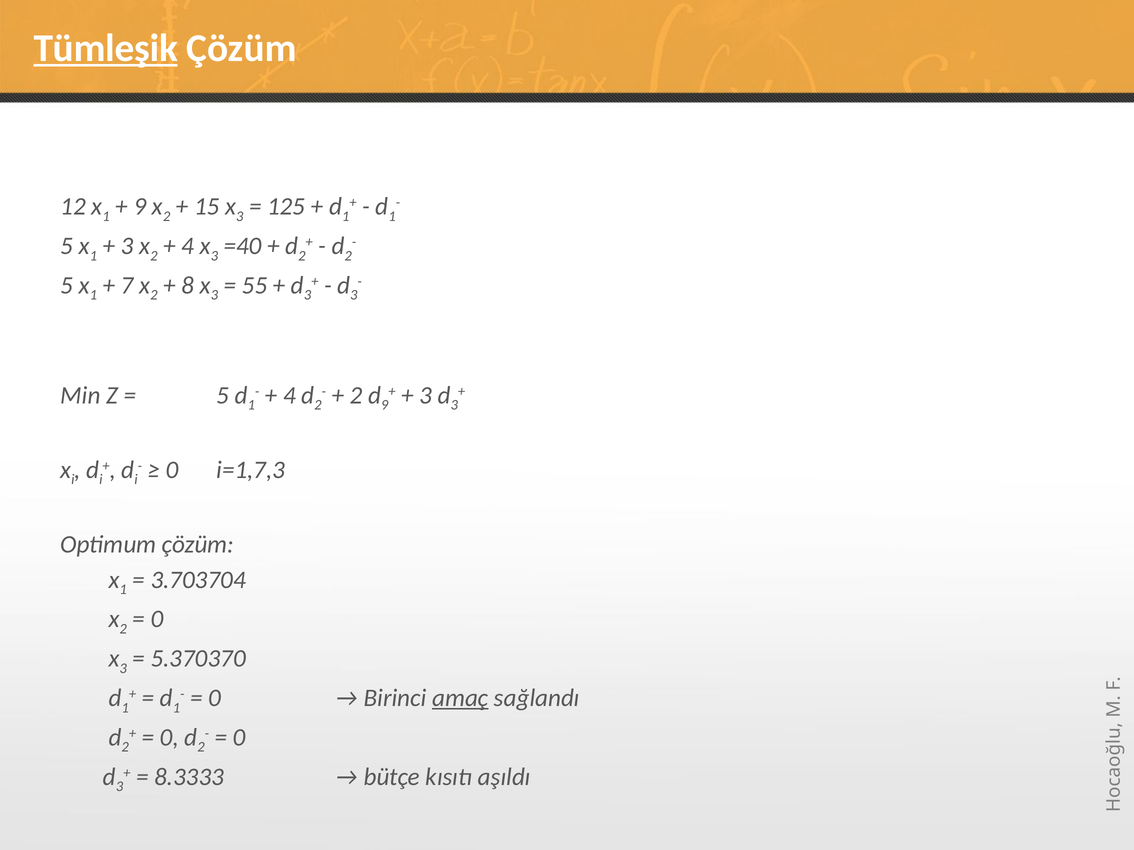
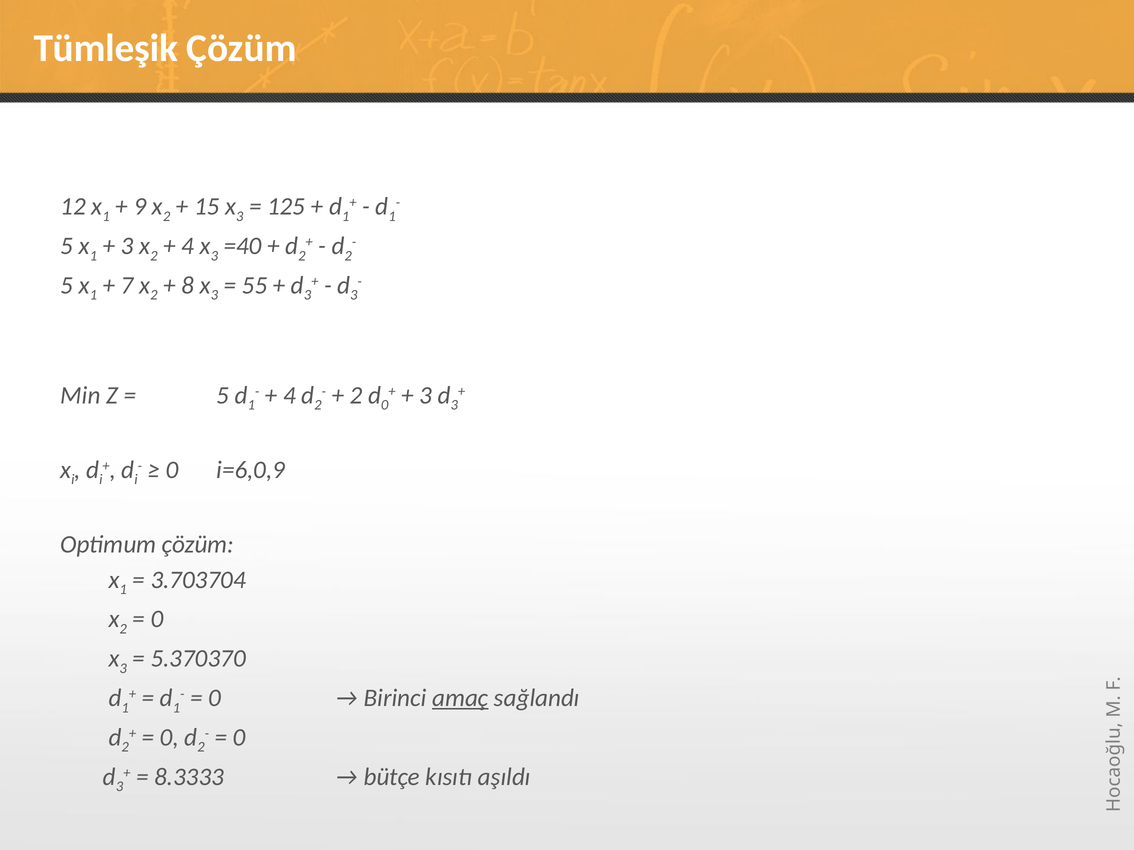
Tümleşik underline: present -> none (106, 49)
9: 9 -> 0 (385, 405)
i=1,7,3: i=1,7,3 -> i=6,0,9 (251, 470)
